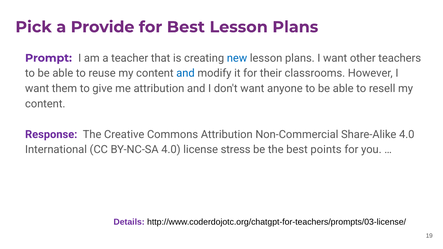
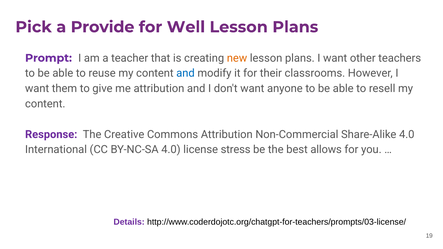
for Best: Best -> Well (186, 27)
new colour: blue -> orange (237, 58)
points: points -> allows (326, 150)
